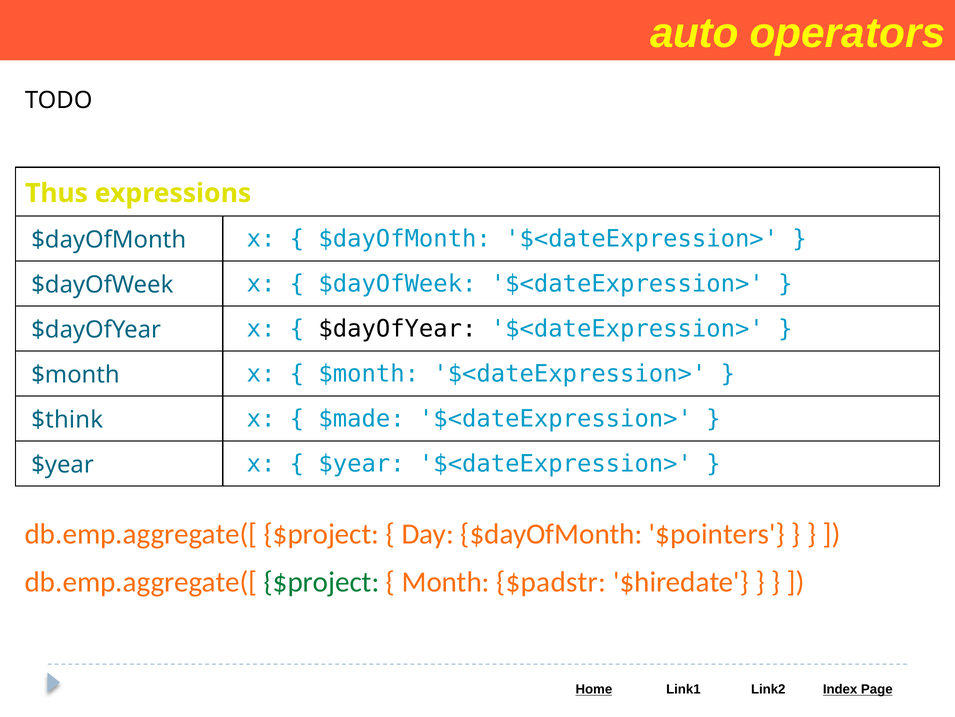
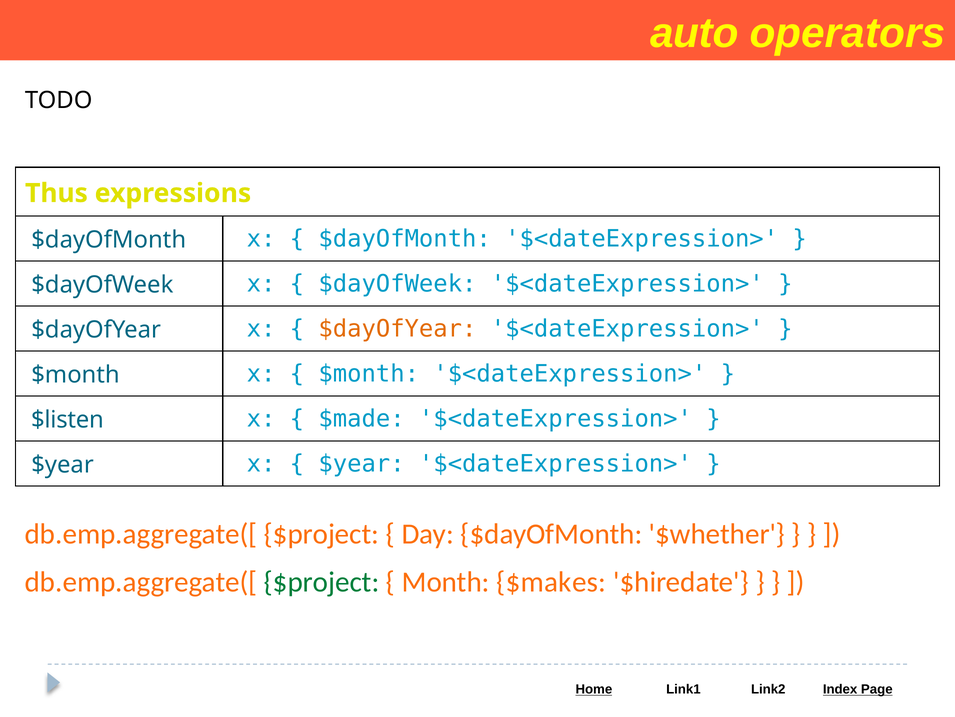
$dayOfYear colour: black -> orange (397, 328)
$think: $think -> $listen (67, 419)
$pointers: $pointers -> $whether (717, 534)
$padstr: $padstr -> $makes (551, 581)
